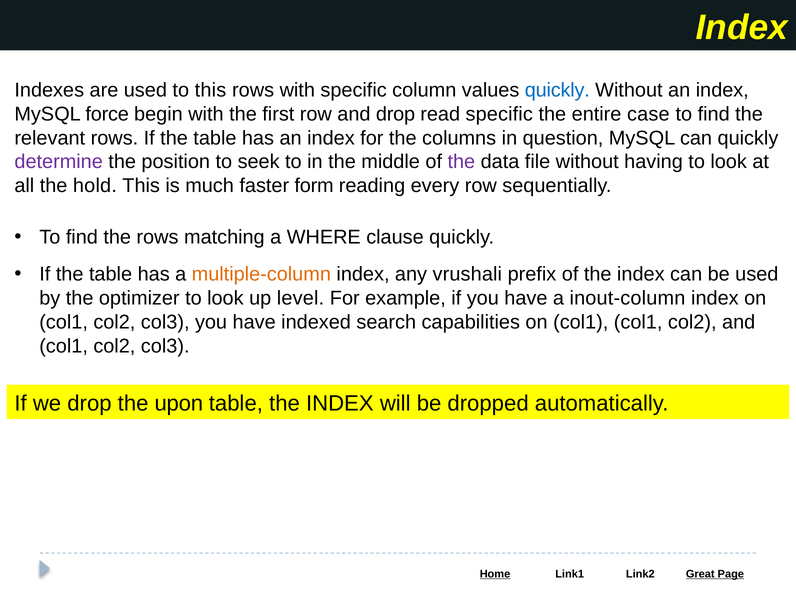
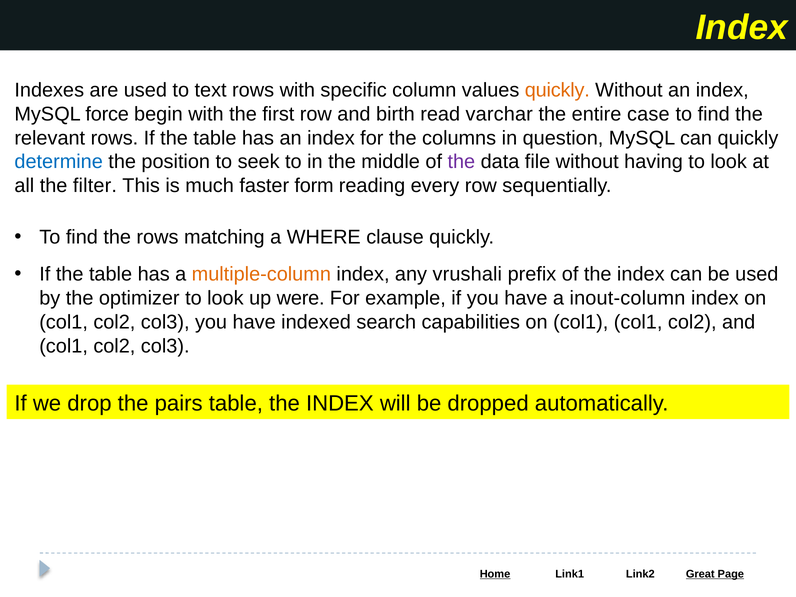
to this: this -> text (211, 90)
quickly colour: blue -> orange (557, 90)
and drop: drop -> birth (395, 114)
read specific: specific -> varchar (499, 114)
determine colour: purple -> blue (59, 162)
hold: hold -> filter (95, 186)
level: level -> were (301, 298)
upon: upon -> pairs (179, 403)
